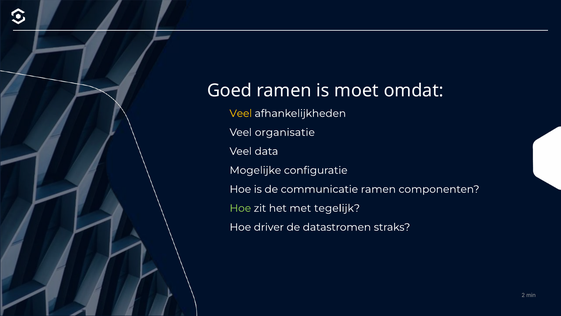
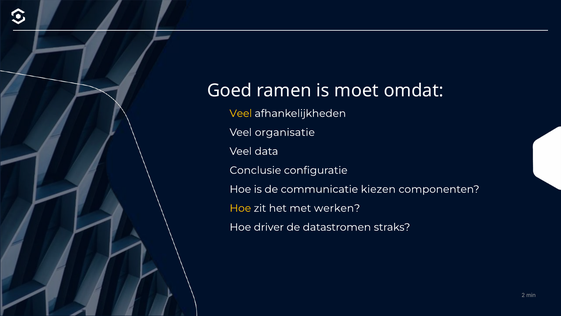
Mogelijke: Mogelijke -> Conclusie (255, 170)
communicatie ramen: ramen -> kiezen (378, 189)
Hoe colour: light green -> yellow (240, 208)
tegelijk: tegelijk -> werken (337, 208)
